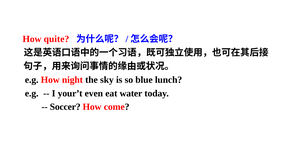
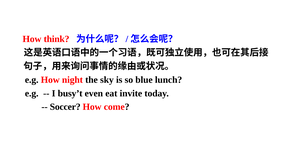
quite: quite -> think (57, 39)
your’t: your’t -> busy’t (70, 93)
water: water -> invite (131, 93)
